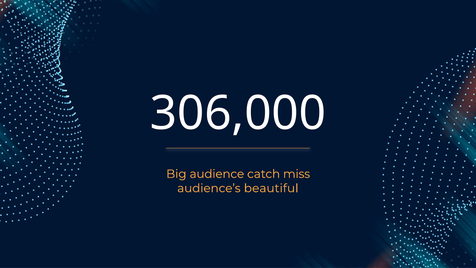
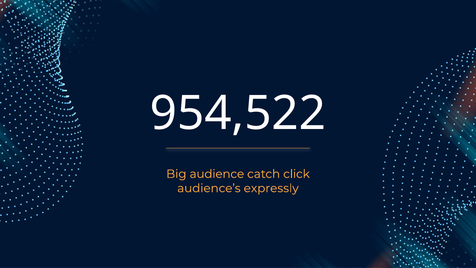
306,000: 306,000 -> 954,522 (238, 113)
miss: miss -> click (297, 174)
beautiful: beautiful -> expressly (271, 188)
